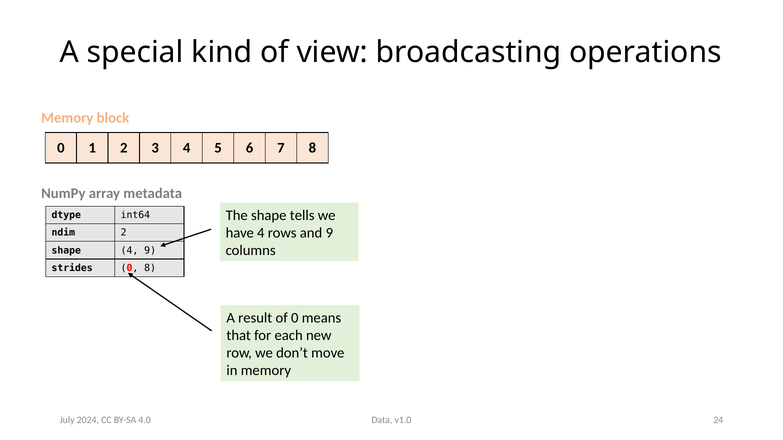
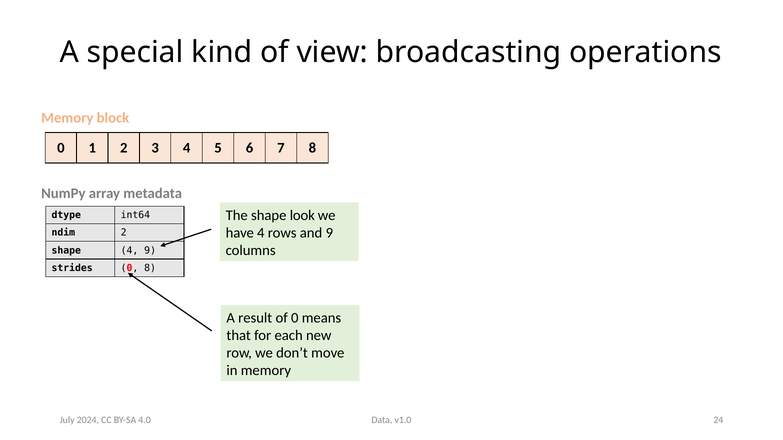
tells: tells -> look (302, 215)
